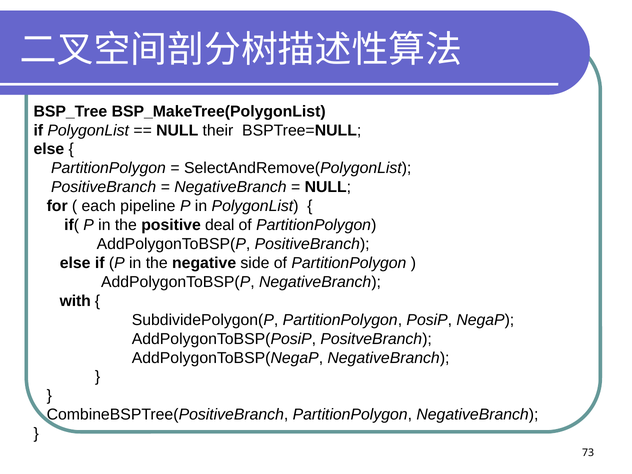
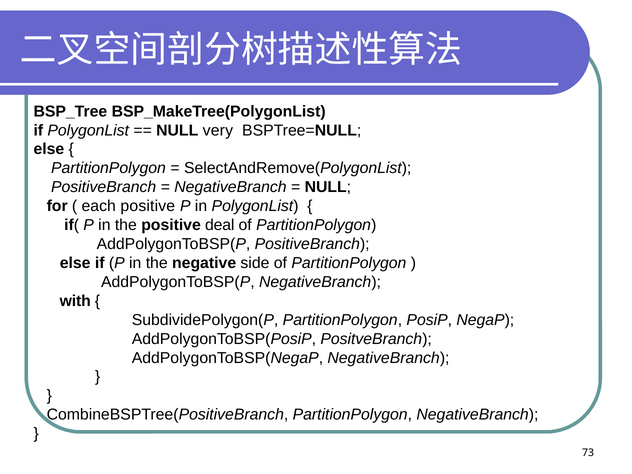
their: their -> very (218, 130)
each pipeline: pipeline -> positive (148, 206)
